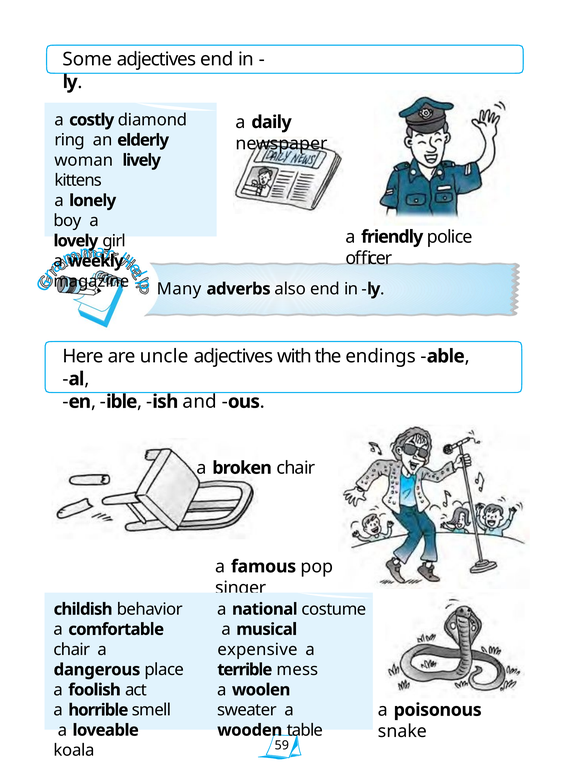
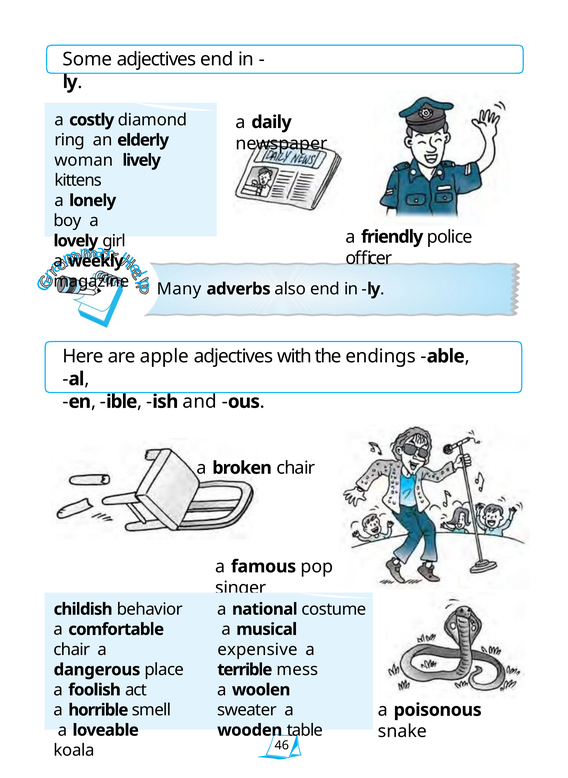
uncle: uncle -> apple (164, 356)
59: 59 -> 46 (282, 745)
